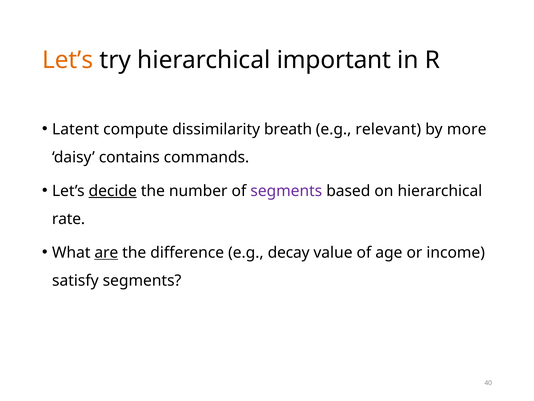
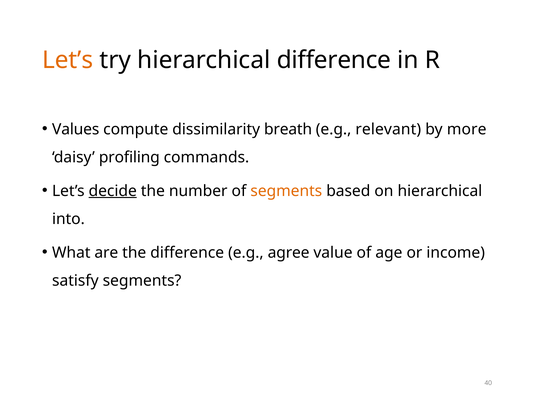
hierarchical important: important -> difference (334, 60)
Latent: Latent -> Values (76, 129)
contains: contains -> profiling (129, 157)
segments colour: purple -> orange (286, 191)
rate: rate -> into (68, 219)
are underline: present -> none (106, 252)
decay: decay -> agree (289, 252)
